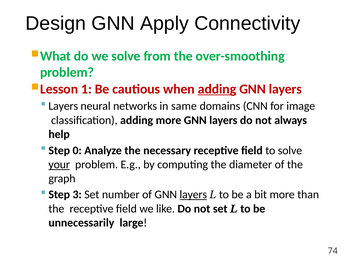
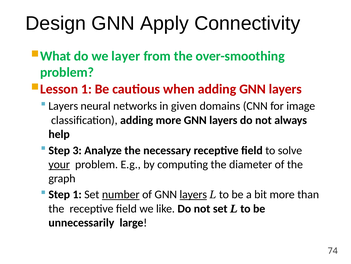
we solve: solve -> layer (126, 56)
adding underline: present -> none (217, 89)
same: same -> given (184, 106)
0: 0 -> 3 (77, 150)
Step 3: 3 -> 1 (77, 194)
number underline: none -> present (121, 194)
